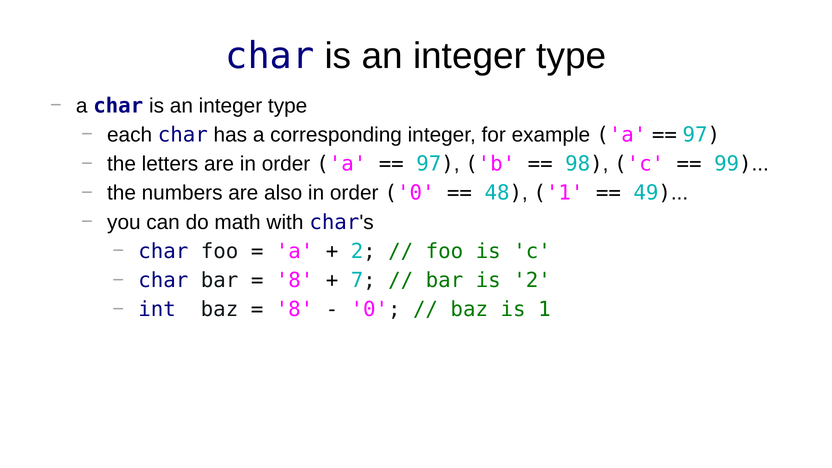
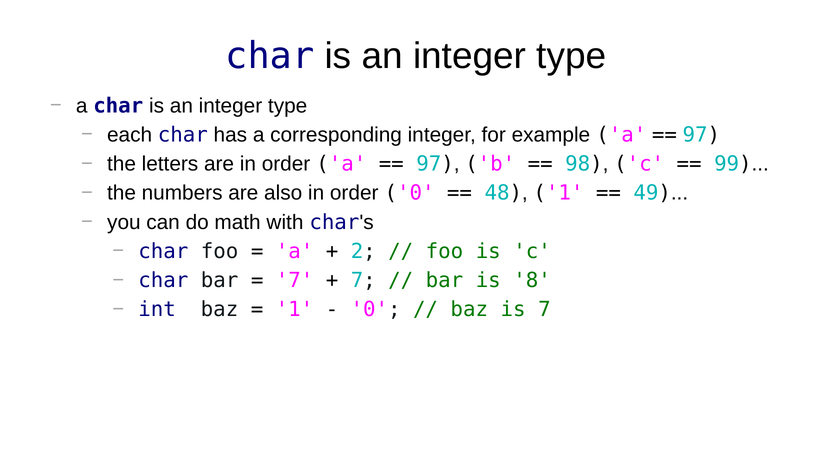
8: 8 -> 7 (295, 280)
is 2: 2 -> 8 (532, 280)
8: 8 -> 1 (294, 310)
is 1: 1 -> 7 (544, 310)
